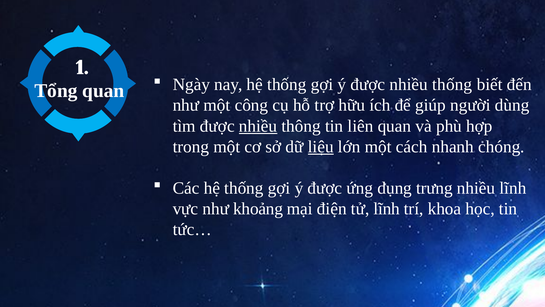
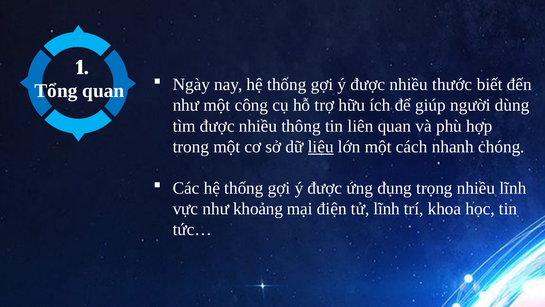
nhiều thống: thống -> thước (452, 84)
nhiều underline: present -> none (258, 126)
trưng: trưng -> trọng (434, 188)
